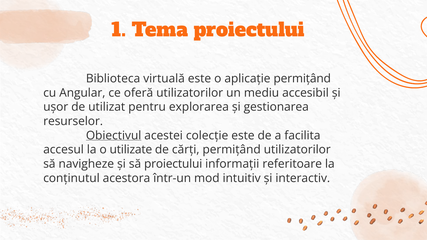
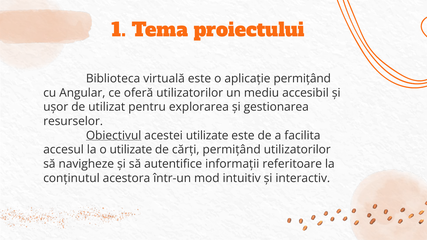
acestei colecție: colecție -> utilizate (207, 136)
să proiectului: proiectului -> autentifice (173, 164)
